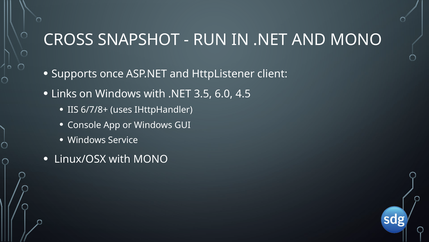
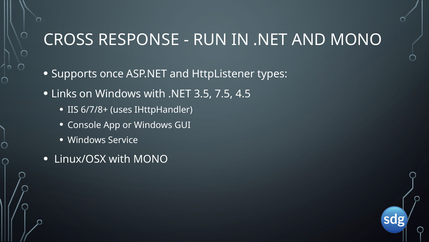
SNAPSHOT: SNAPSHOT -> RESPONSE (139, 40)
client: client -> types (272, 74)
6.0: 6.0 -> 7.5 (224, 94)
